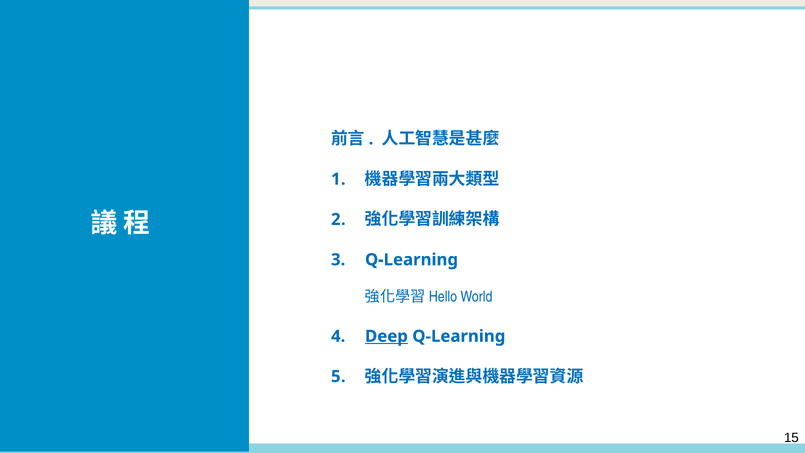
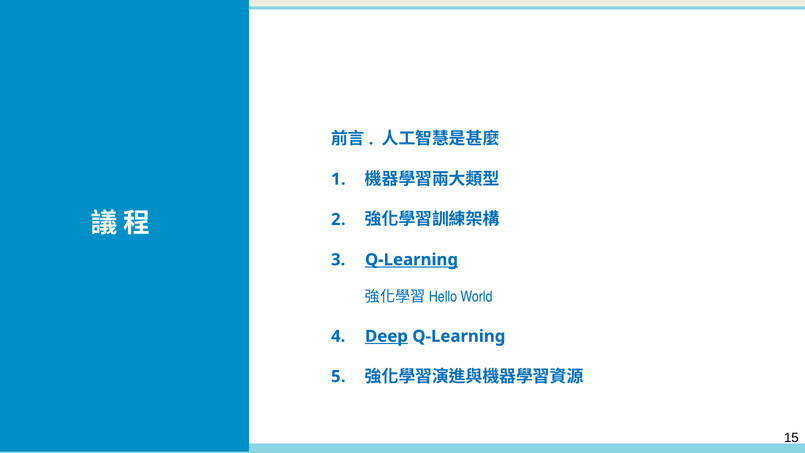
Q-Learning underline: none -> present (411, 260)
